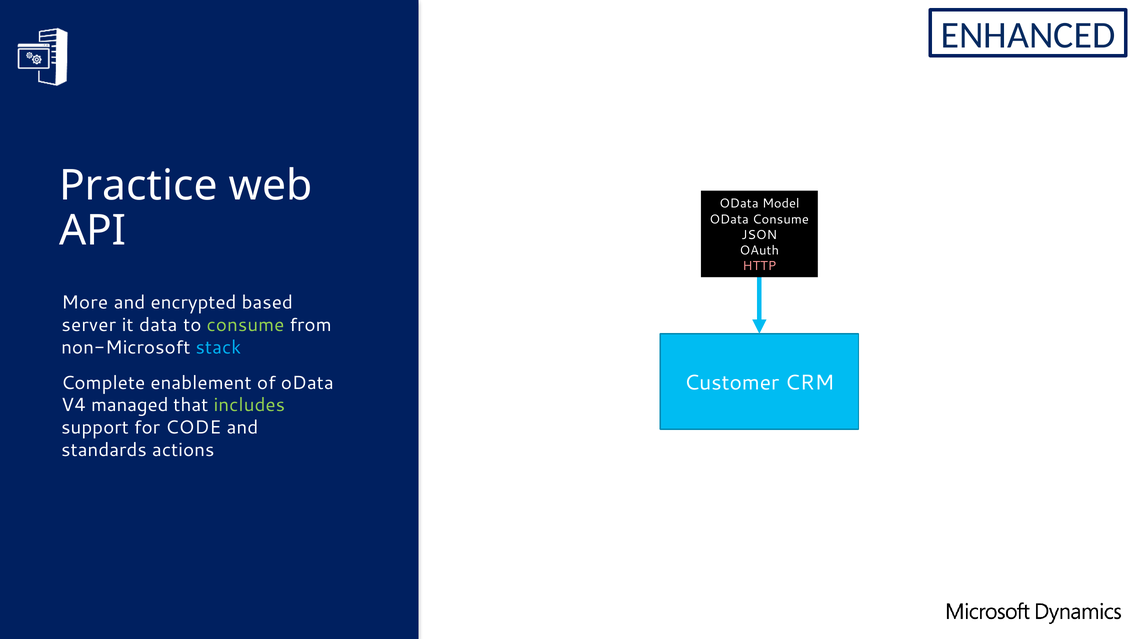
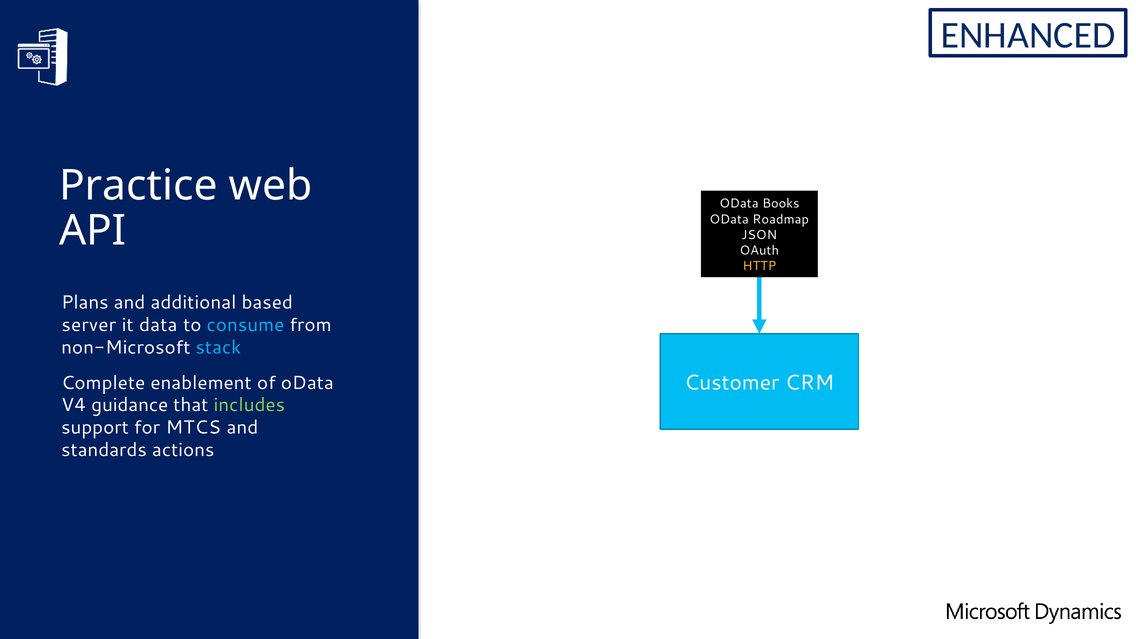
Model: Model -> Books (781, 204)
OData Consume: Consume -> Roadmap (781, 219)
HTTP colour: pink -> yellow (759, 266)
More: More -> Plans (85, 303)
encrypted: encrypted -> additional (193, 303)
consume colour: light green -> light blue (245, 325)
managed: managed -> guidance (130, 405)
CODE: CODE -> MTCS (193, 428)
